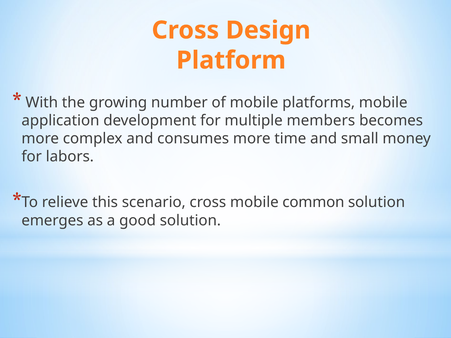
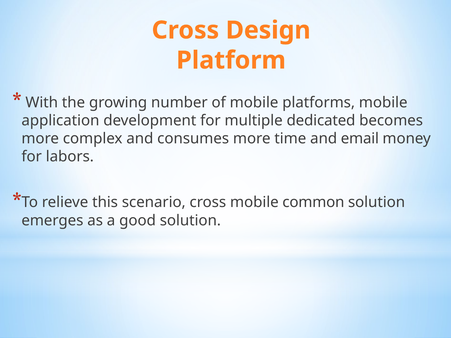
members: members -> dedicated (321, 121)
small: small -> email (360, 139)
